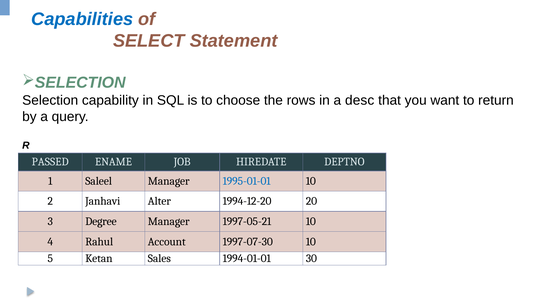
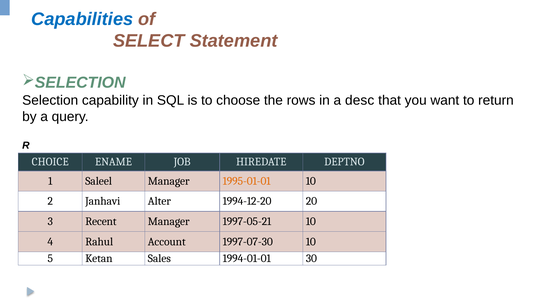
PASSED: PASSED -> CHOICE (50, 162)
1995-01-01 colour: blue -> orange (247, 181)
Degree: Degree -> Recent (101, 222)
